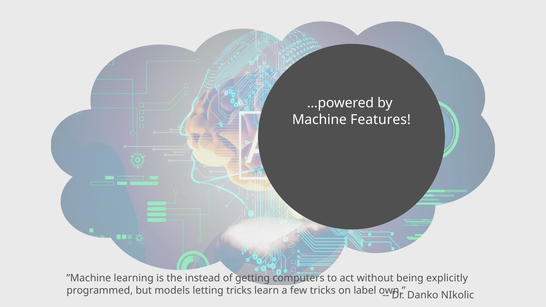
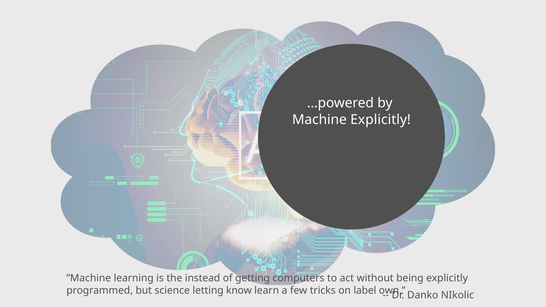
Machine Features: Features -> Explicitly (381, 120)
models: models -> science (172, 290)
letting tricks: tricks -> know (239, 290)
